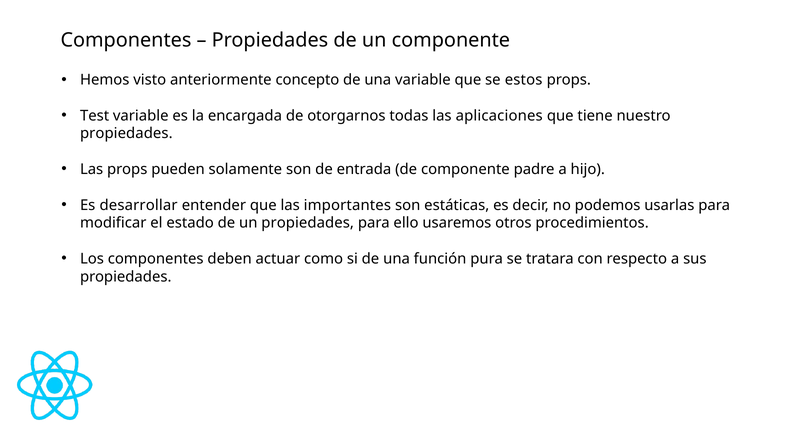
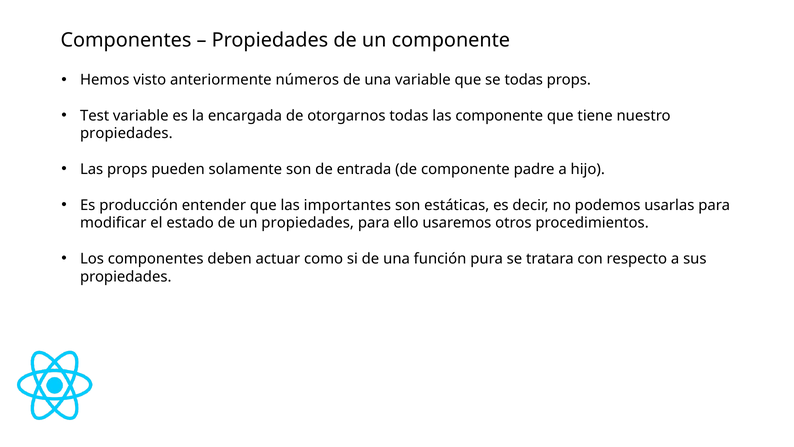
concepto: concepto -> números (307, 80)
se estos: estos -> todas (524, 80)
las aplicaciones: aplicaciones -> componente (499, 116)
desarrollar: desarrollar -> producción (139, 205)
